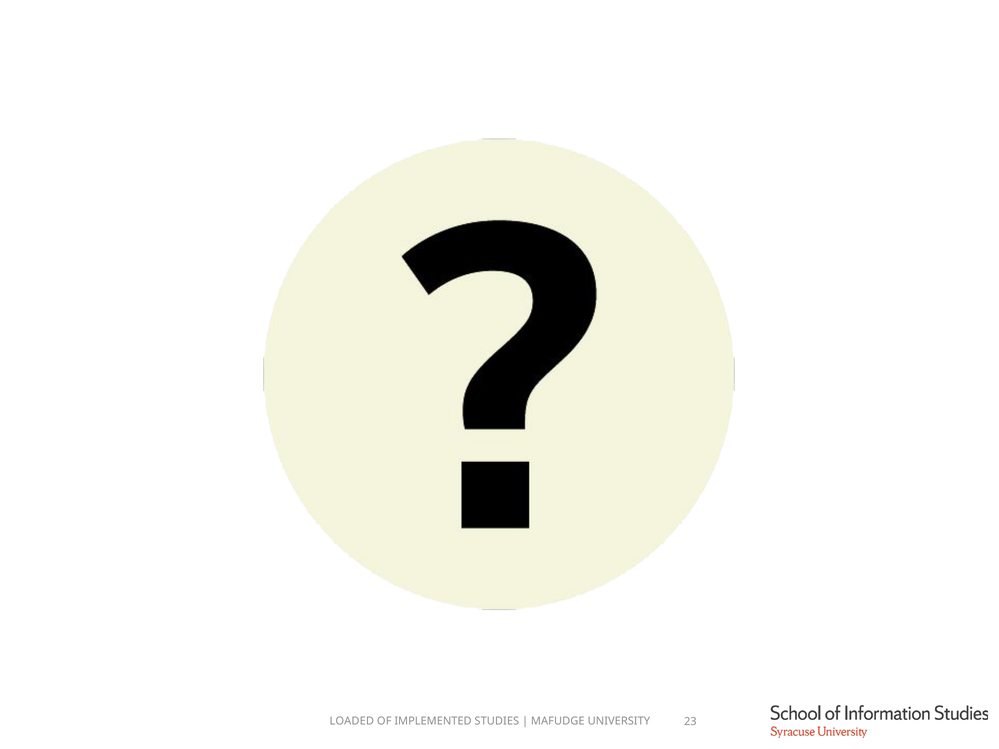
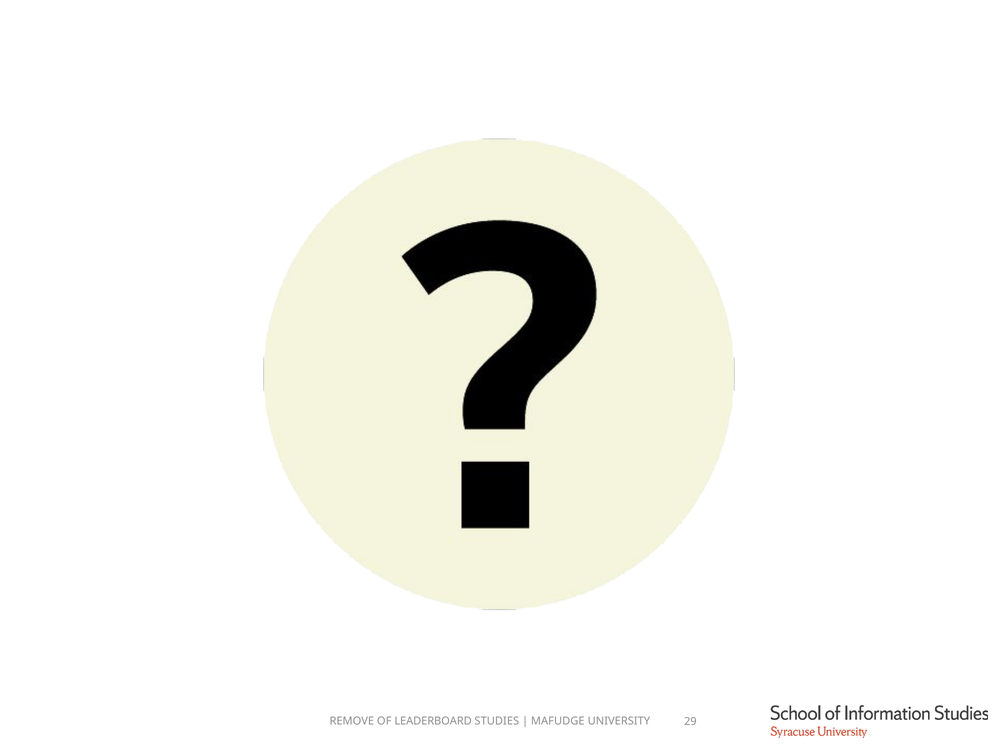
LOADED: LOADED -> REMOVE (352, 721)
IMPLEMENTED: IMPLEMENTED -> LEADERBOARD (433, 721)
23: 23 -> 29 (690, 722)
